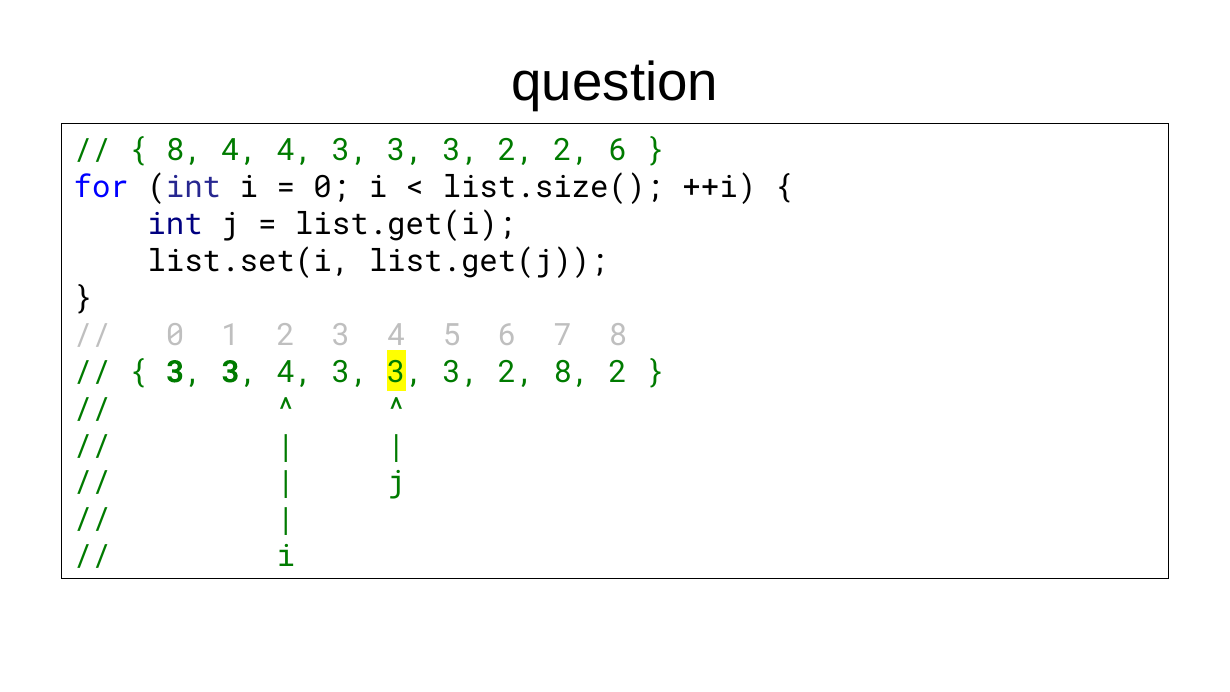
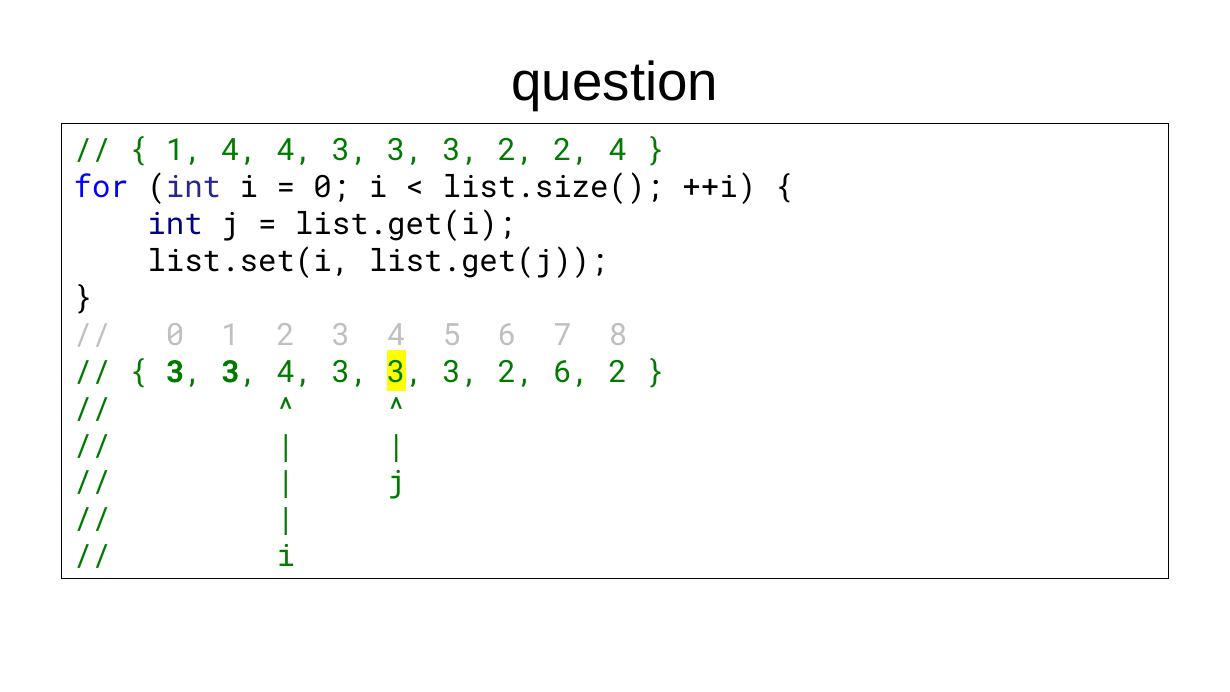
8: 8 -> 1 (184, 151)
2 6: 6 -> 4 (618, 151)
2 8: 8 -> 6 (572, 372)
